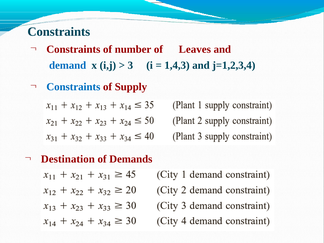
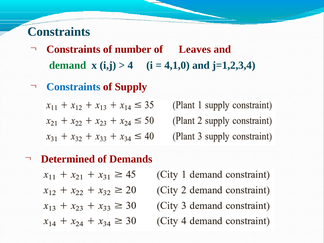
demand colour: blue -> green (68, 65)
3: 3 -> 4 (130, 65)
1,4,3: 1,4,3 -> 4,1,0 (177, 65)
Destination: Destination -> Determined (68, 159)
